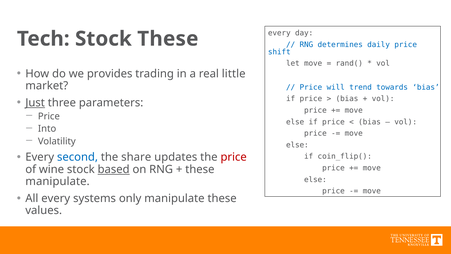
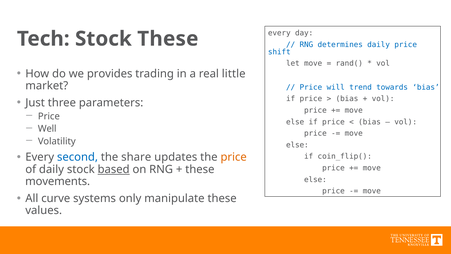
Just underline: present -> none (35, 103)
Into: Into -> Well (47, 129)
price colour: red -> orange (234, 157)
of wine: wine -> daily (51, 169)
manipulate: manipulate -> movements (58, 181)
All every: every -> curve (56, 198)
